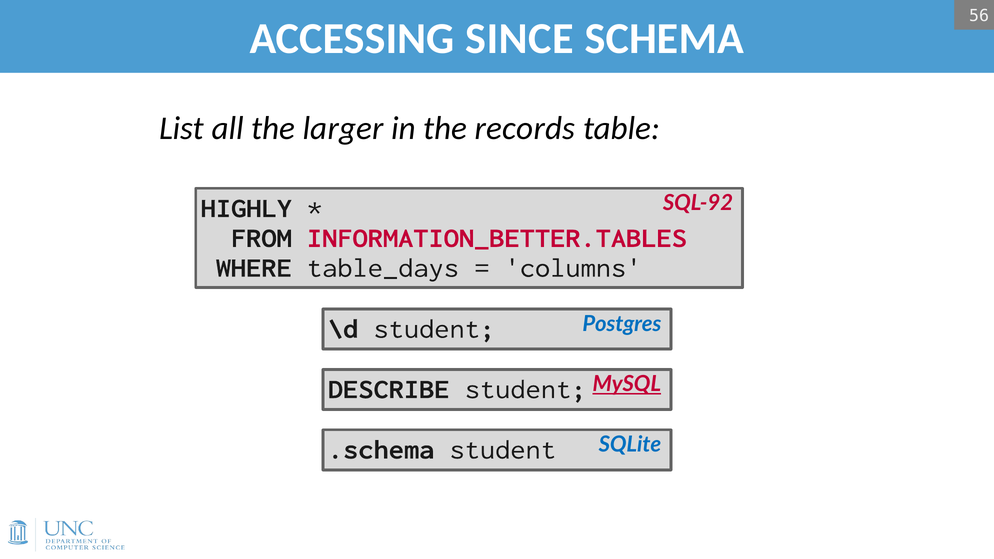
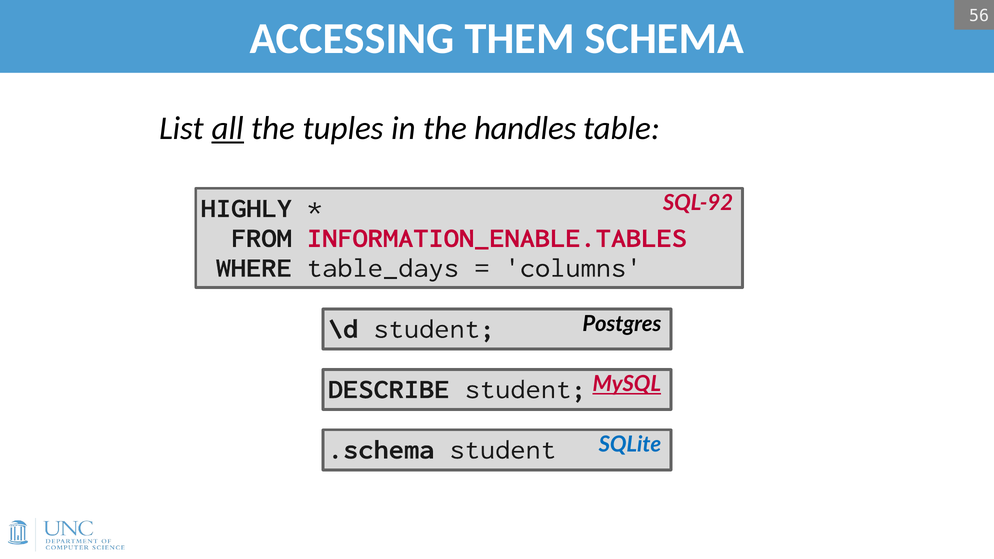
SINCE: SINCE -> THEM (520, 38)
all underline: none -> present (228, 128)
larger: larger -> tuples (343, 128)
records: records -> handles (525, 128)
INFORMATION_BETTER.TABLES: INFORMATION_BETTER.TABLES -> INFORMATION_ENABLE.TABLES (497, 238)
Postgres colour: blue -> black (622, 324)
